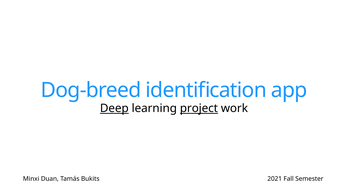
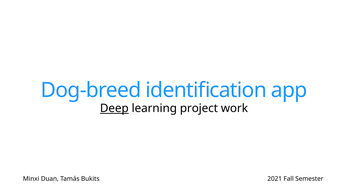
project underline: present -> none (199, 108)
